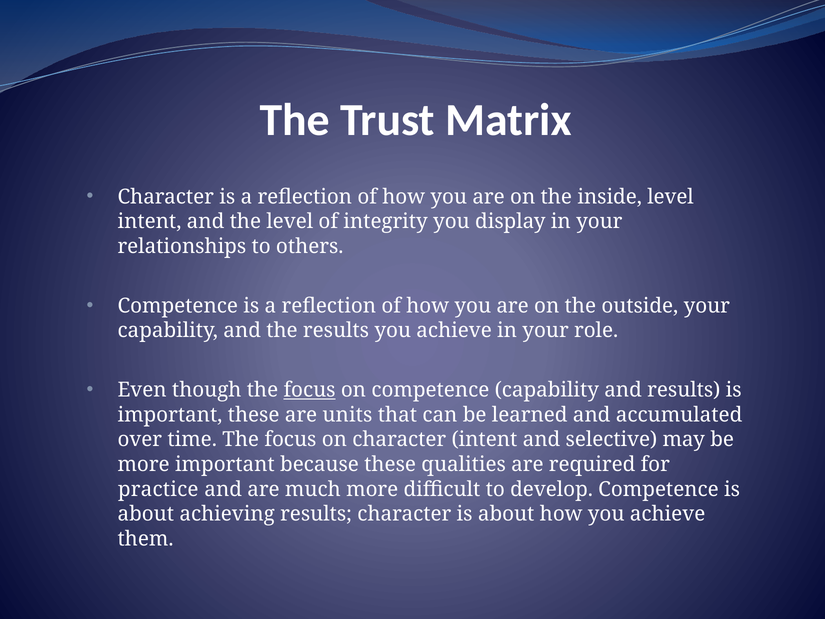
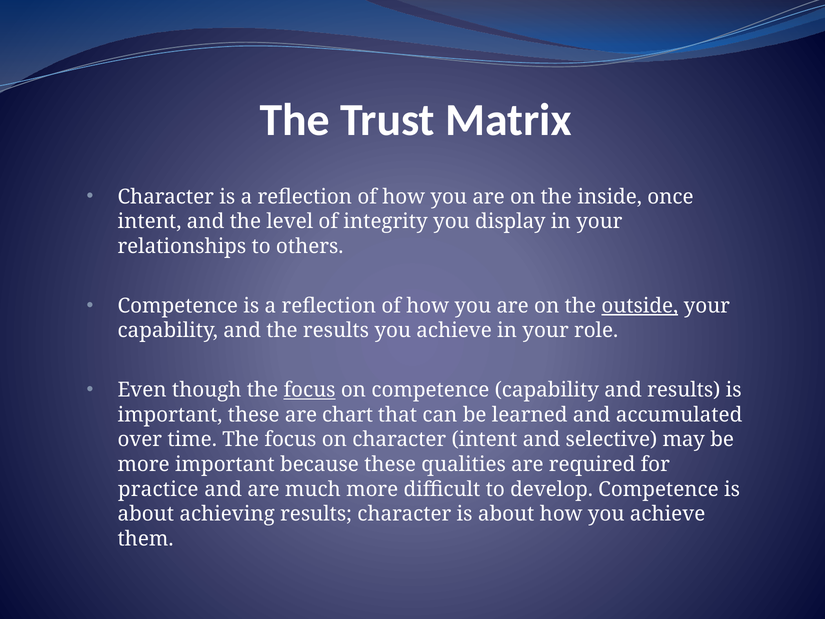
inside level: level -> once (670, 197)
outside underline: none -> present (640, 306)
units: units -> chart (348, 415)
